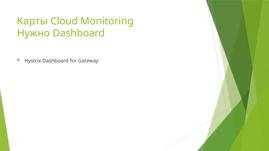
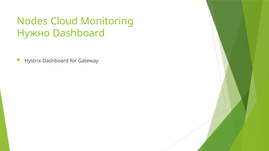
Карты: Карты -> Nodes (32, 21)
